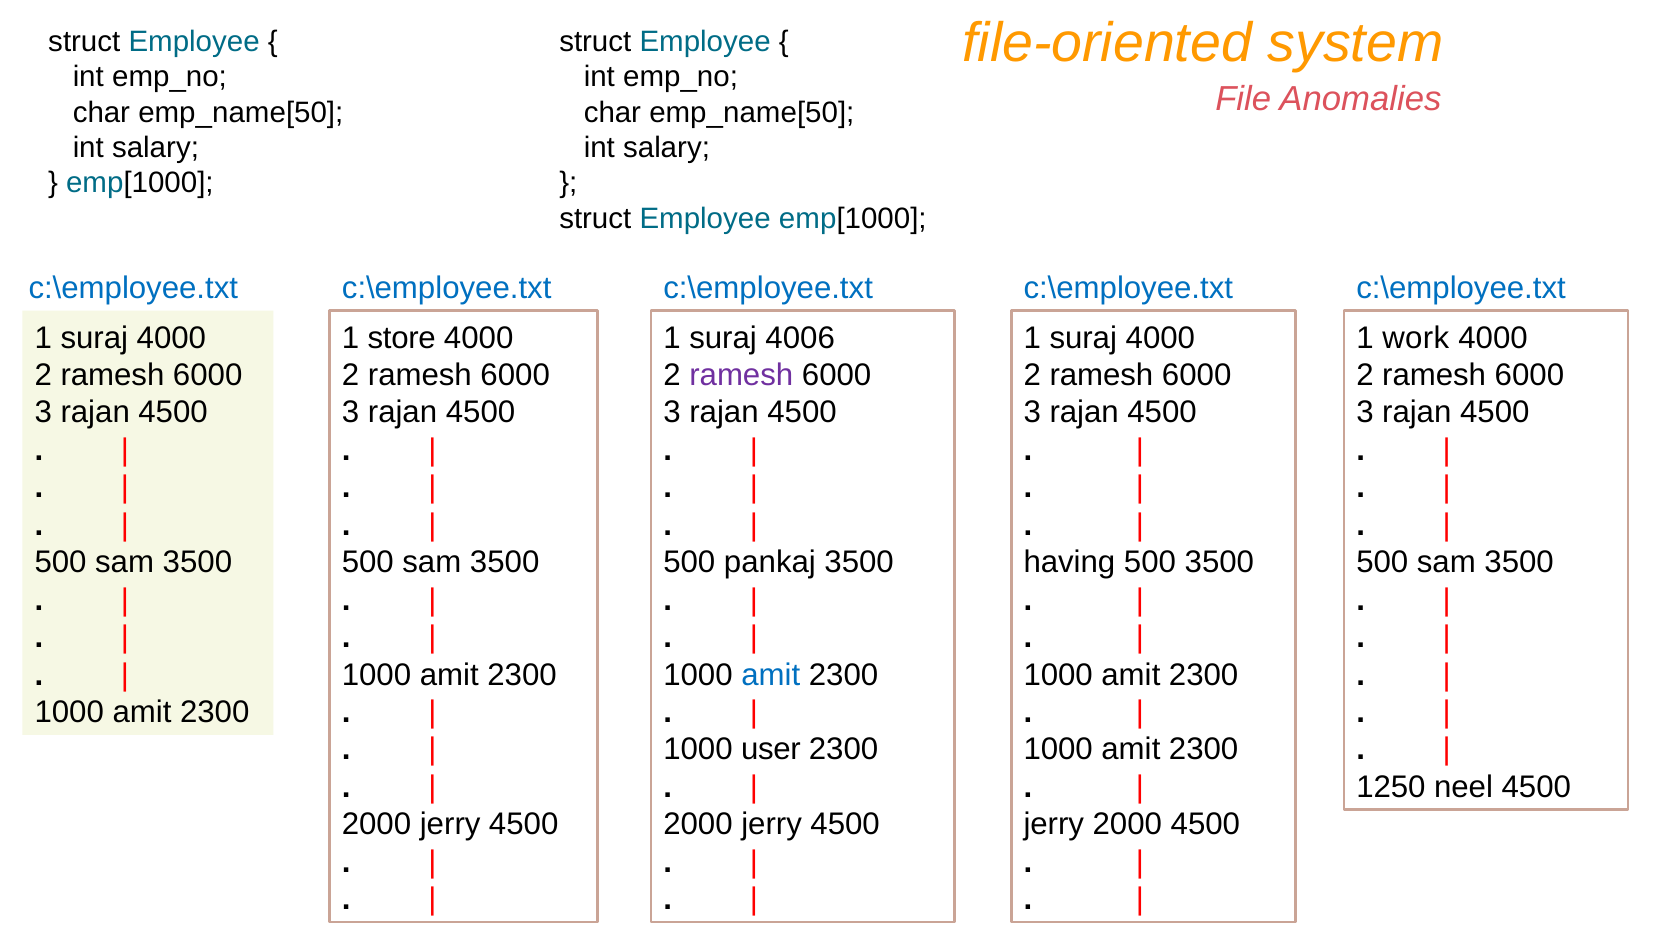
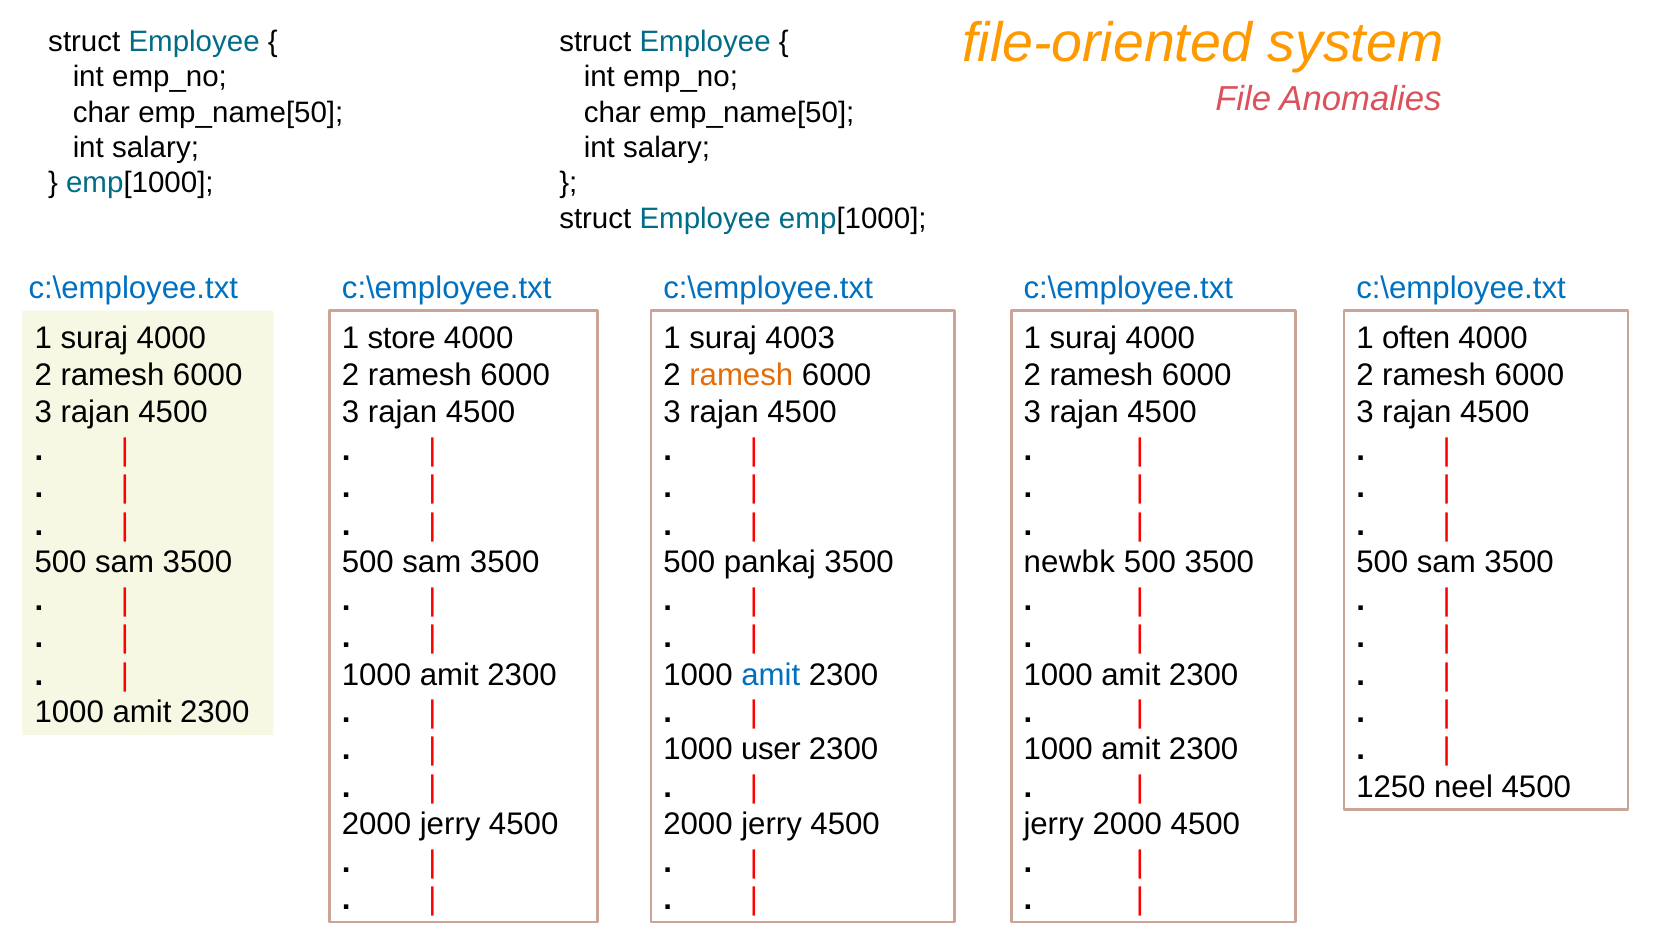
4006: 4006 -> 4003 (800, 338)
work: work -> often (1416, 338)
ramesh colour: purple -> orange (741, 375)
having: having -> newbk (1069, 562)
